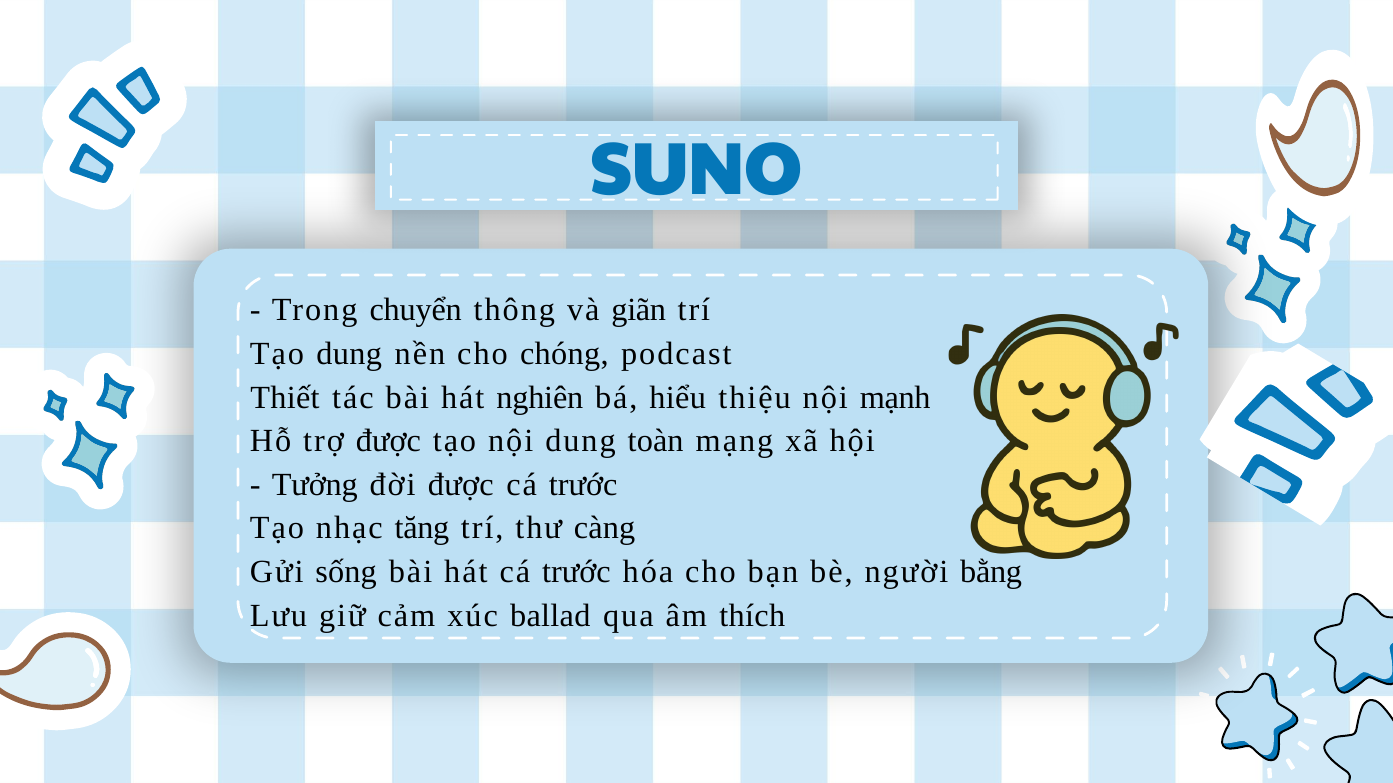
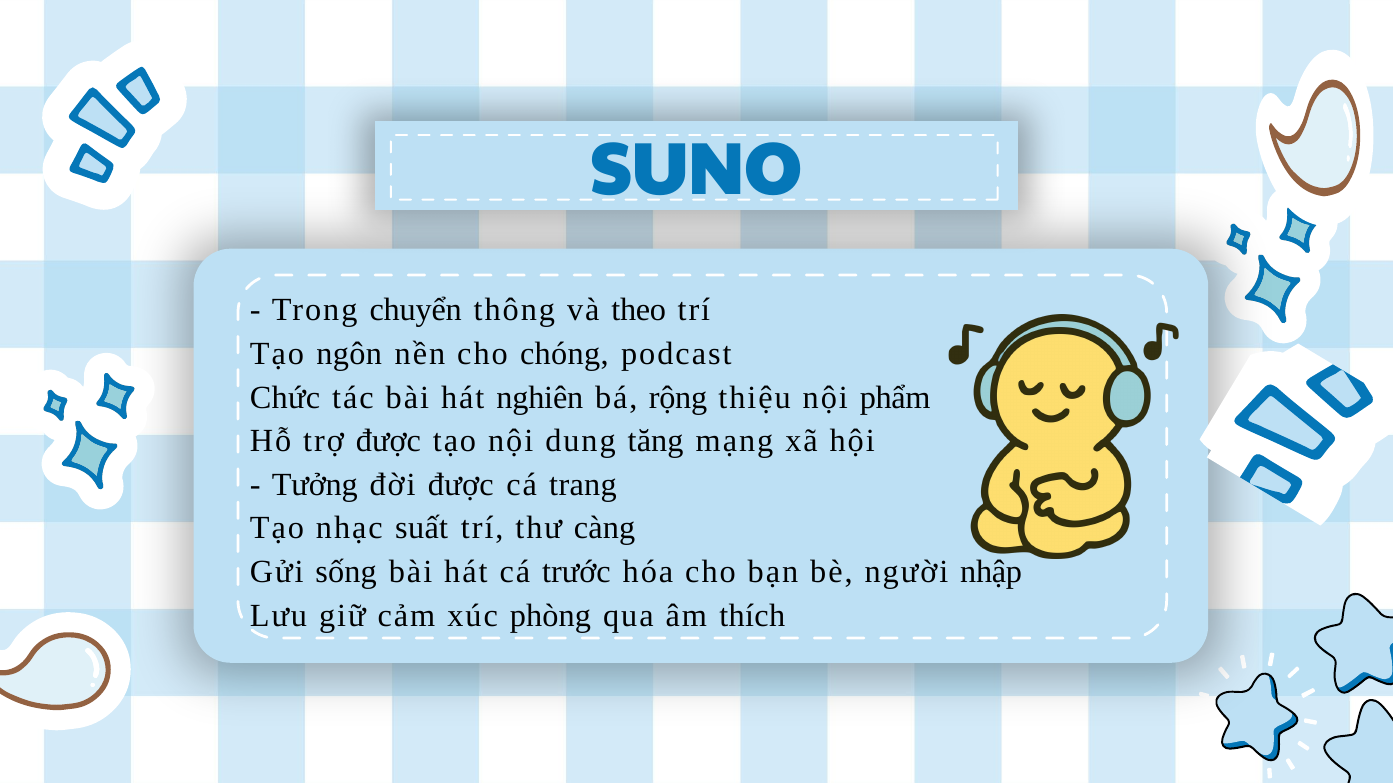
giãn: giãn -> theo (639, 310)
Tạo dung: dung -> ngôn (349, 354)
Thiết: Thiết -> Chức (285, 398)
hiểu: hiểu -> rộng (678, 398)
mạnh: mạnh -> phẩm (895, 398)
toàn: toàn -> tăng (656, 441)
trước: trước -> trang (583, 485)
tăng: tăng -> suất (422, 529)
bằng: bằng -> nhập (991, 572)
ballad: ballad -> phòng (550, 616)
